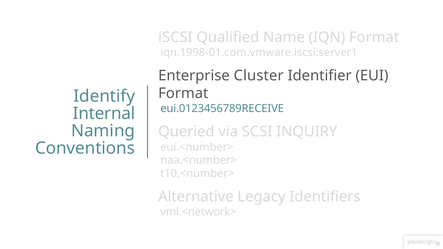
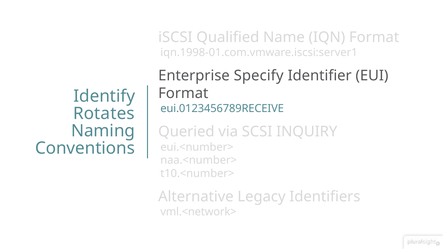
Cluster: Cluster -> Specify (259, 76)
Internal: Internal -> Rotates (104, 114)
